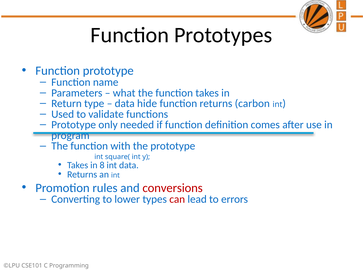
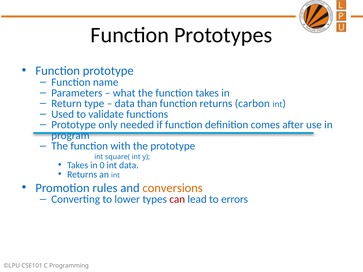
hide: hide -> than (147, 104)
8: 8 -> 0 (102, 165)
conversions colour: red -> orange (173, 188)
